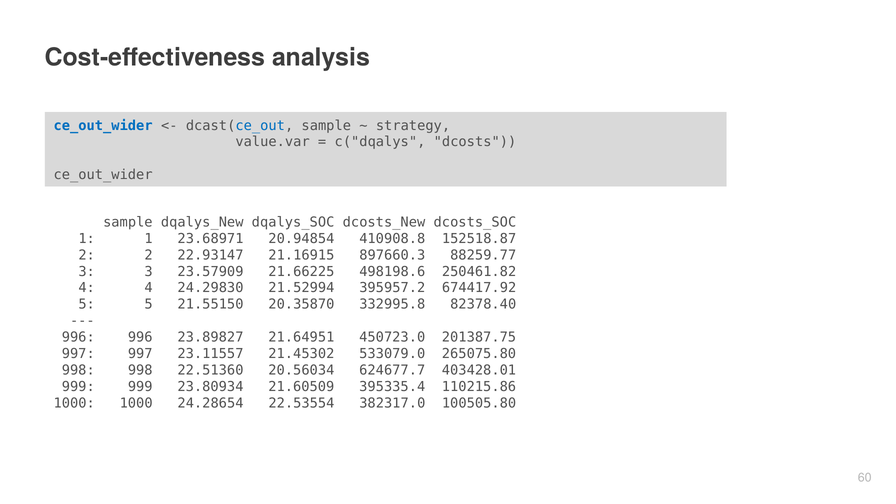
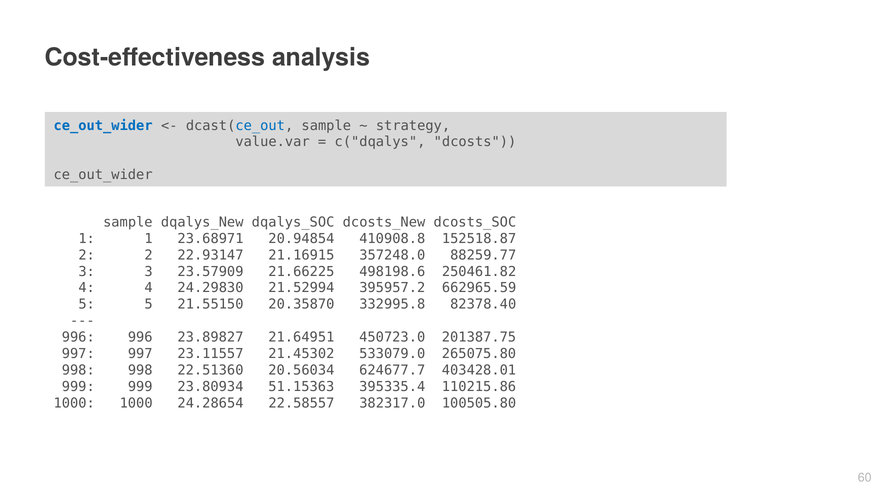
897660.3: 897660.3 -> 357248.0 (392, 255)
674417.92: 674417.92 -> 662965.59 (479, 288)
21.60509: 21.60509 -> 51.15363 (301, 387)
22.53554: 22.53554 -> 22.58557 (301, 403)
